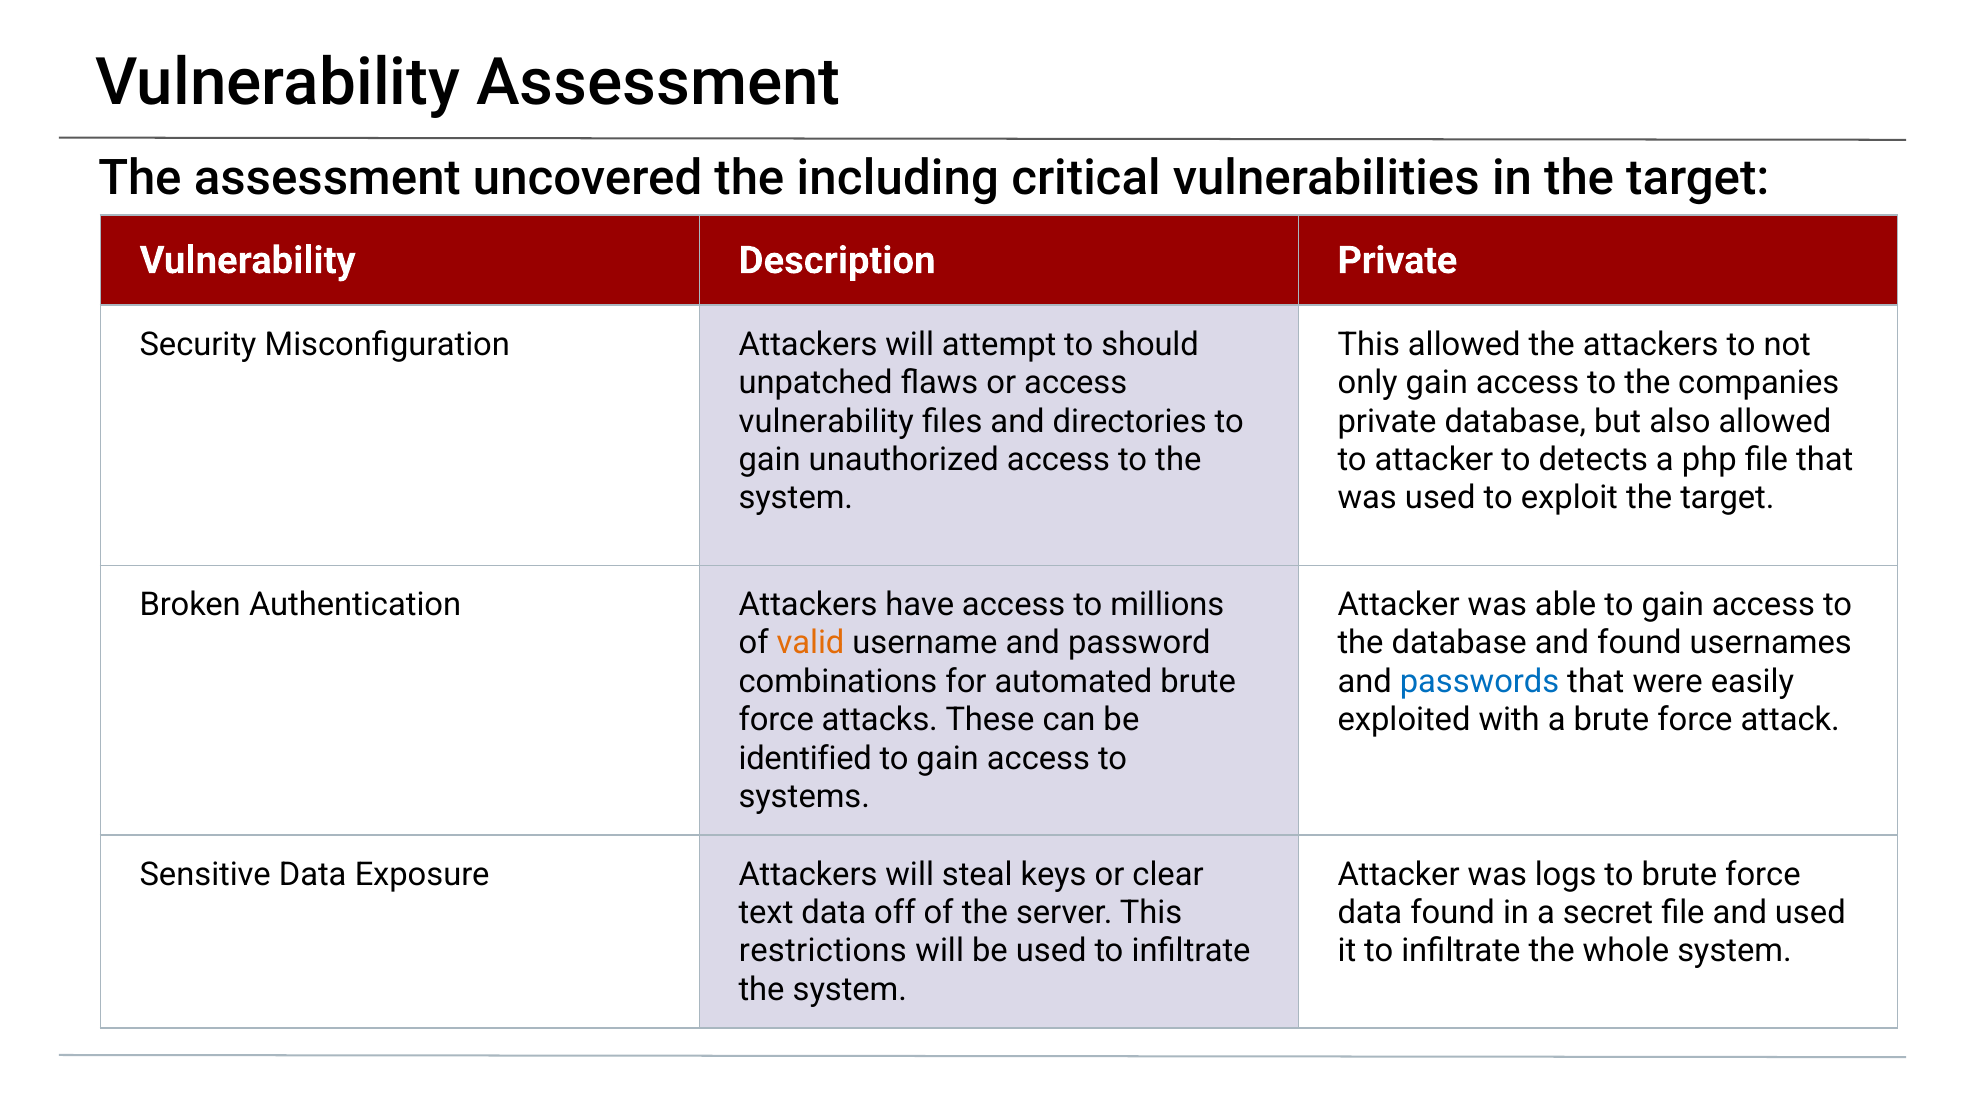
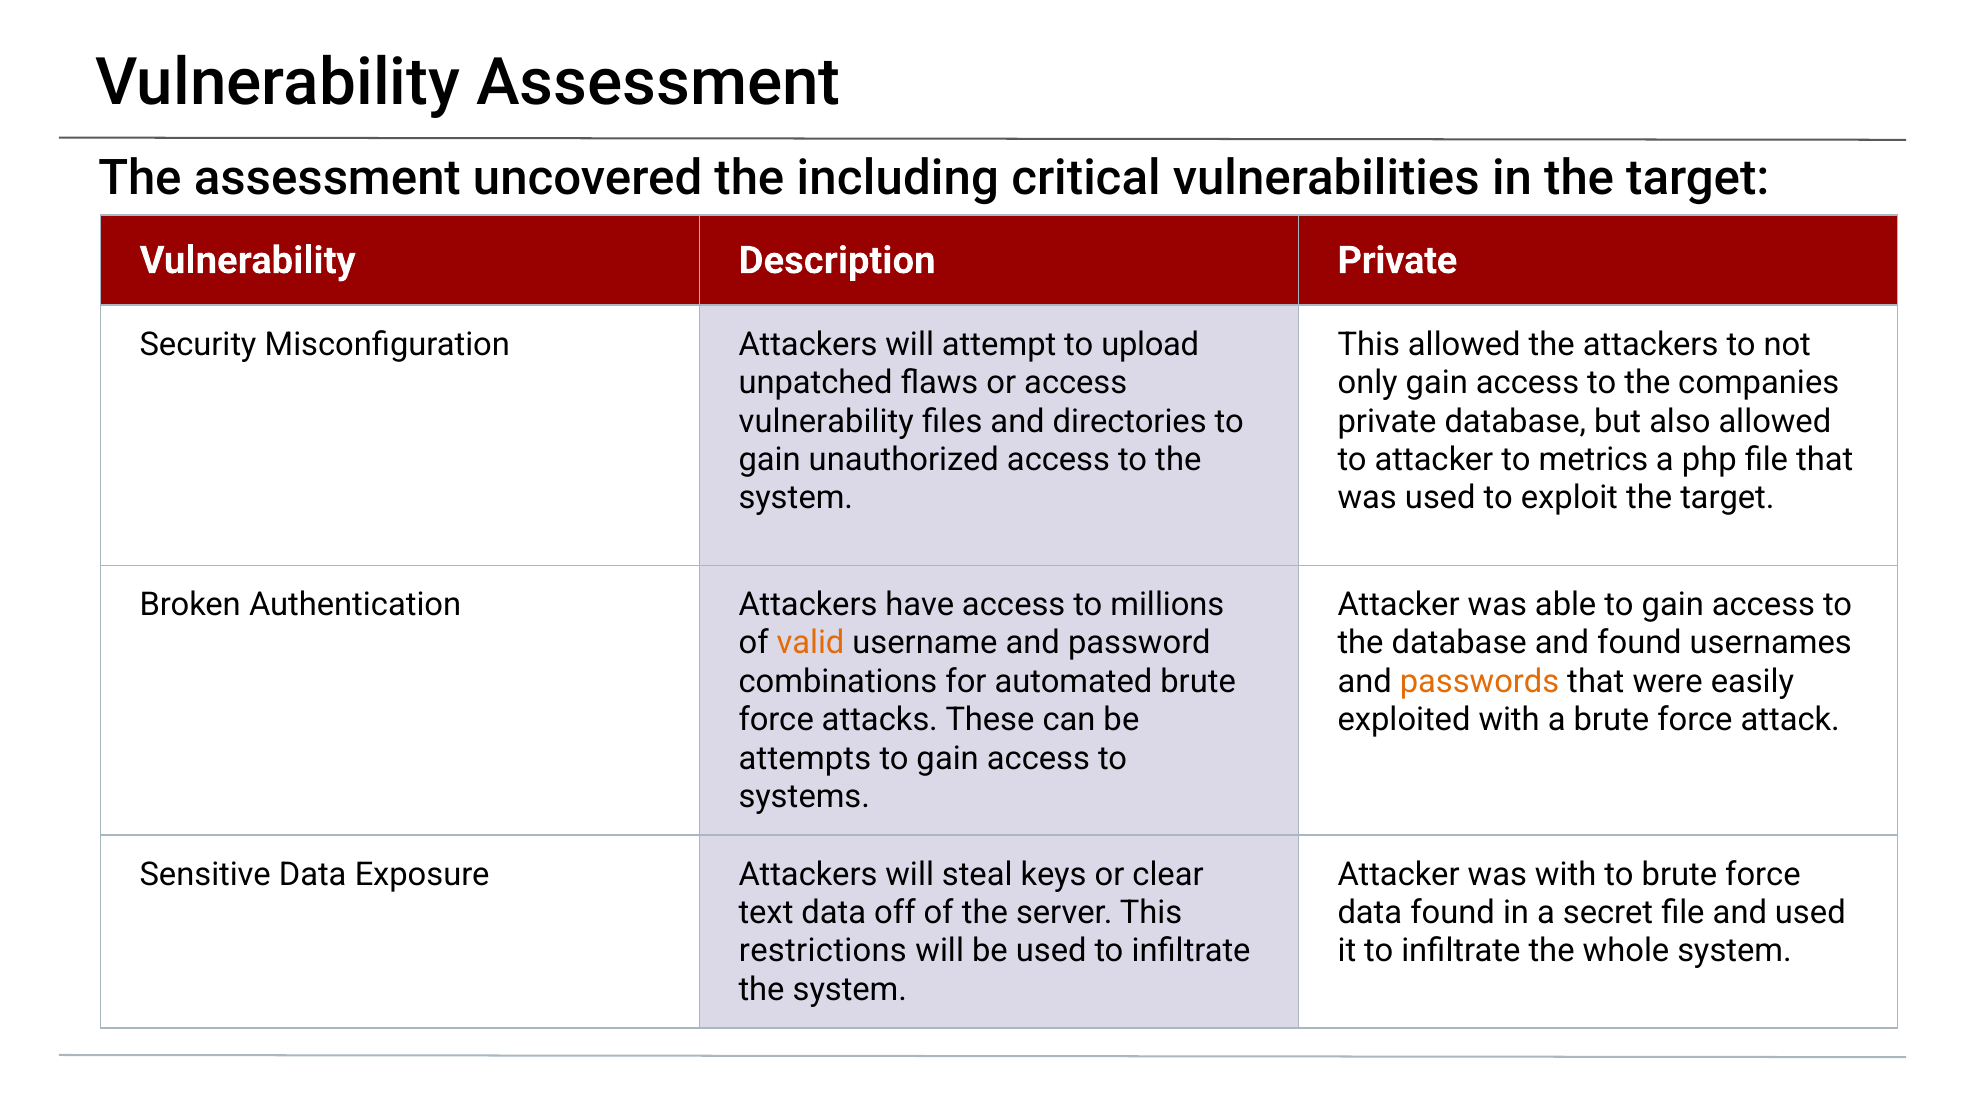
should: should -> upload (1150, 344)
detects: detects -> metrics (1593, 459)
passwords colour: blue -> orange (1480, 681)
identified: identified -> attempts (805, 758)
was logs: logs -> with (1566, 874)
